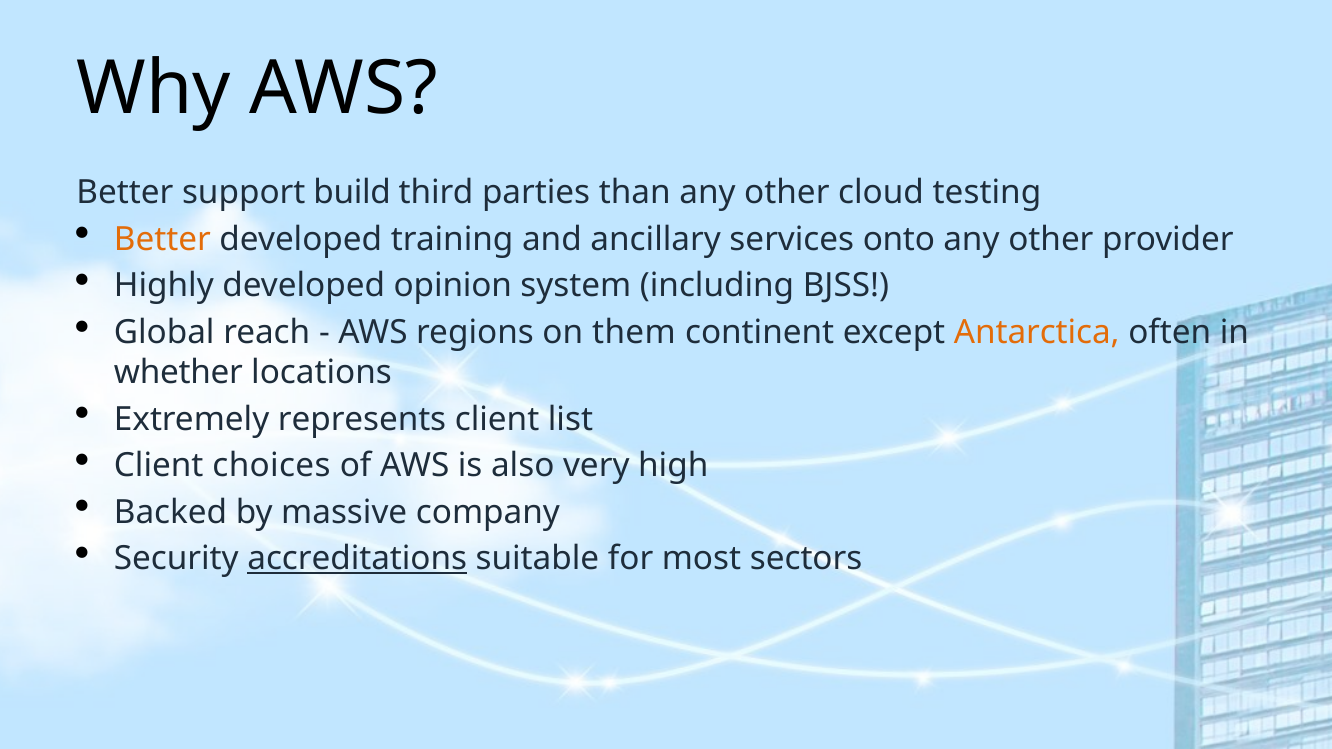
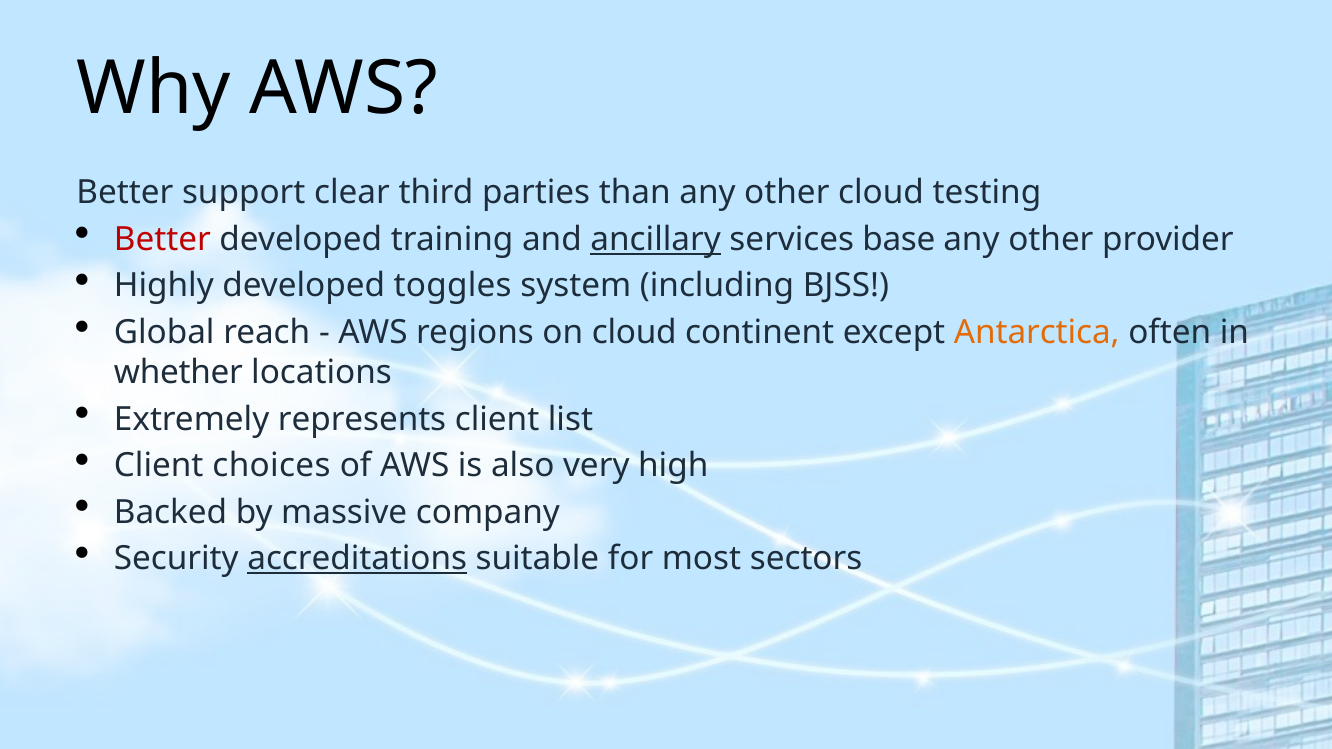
build: build -> clear (352, 193)
Better colour: orange -> red (162, 239)
ancillary underline: none -> present (656, 239)
onto: onto -> base (899, 239)
opinion: opinion -> toggles (453, 286)
on them: them -> cloud (634, 333)
